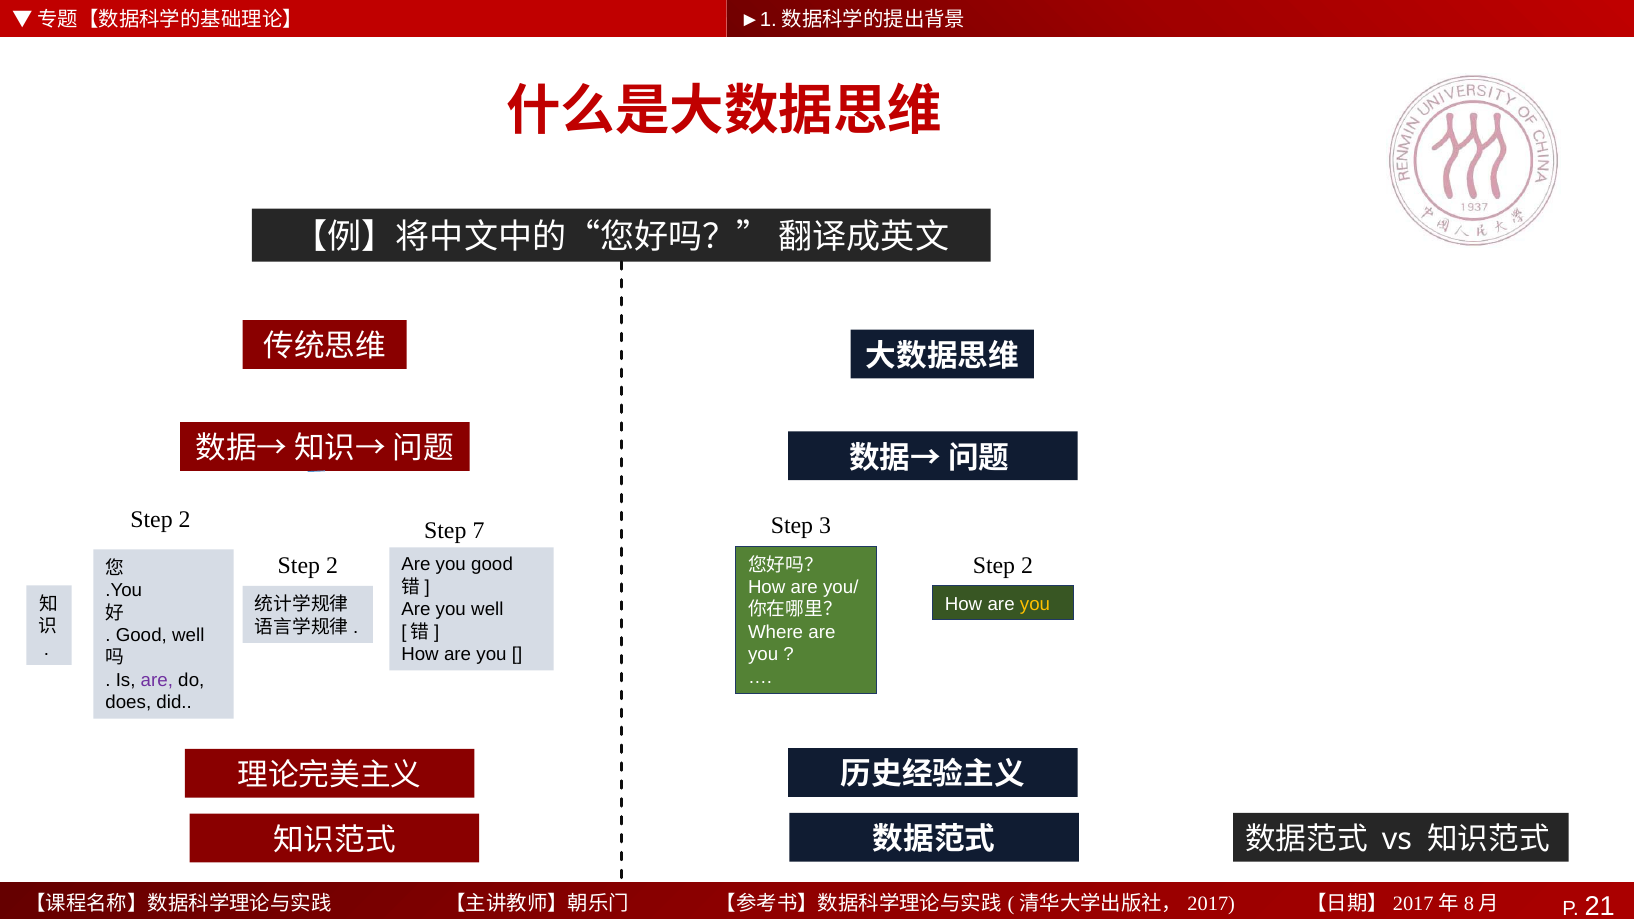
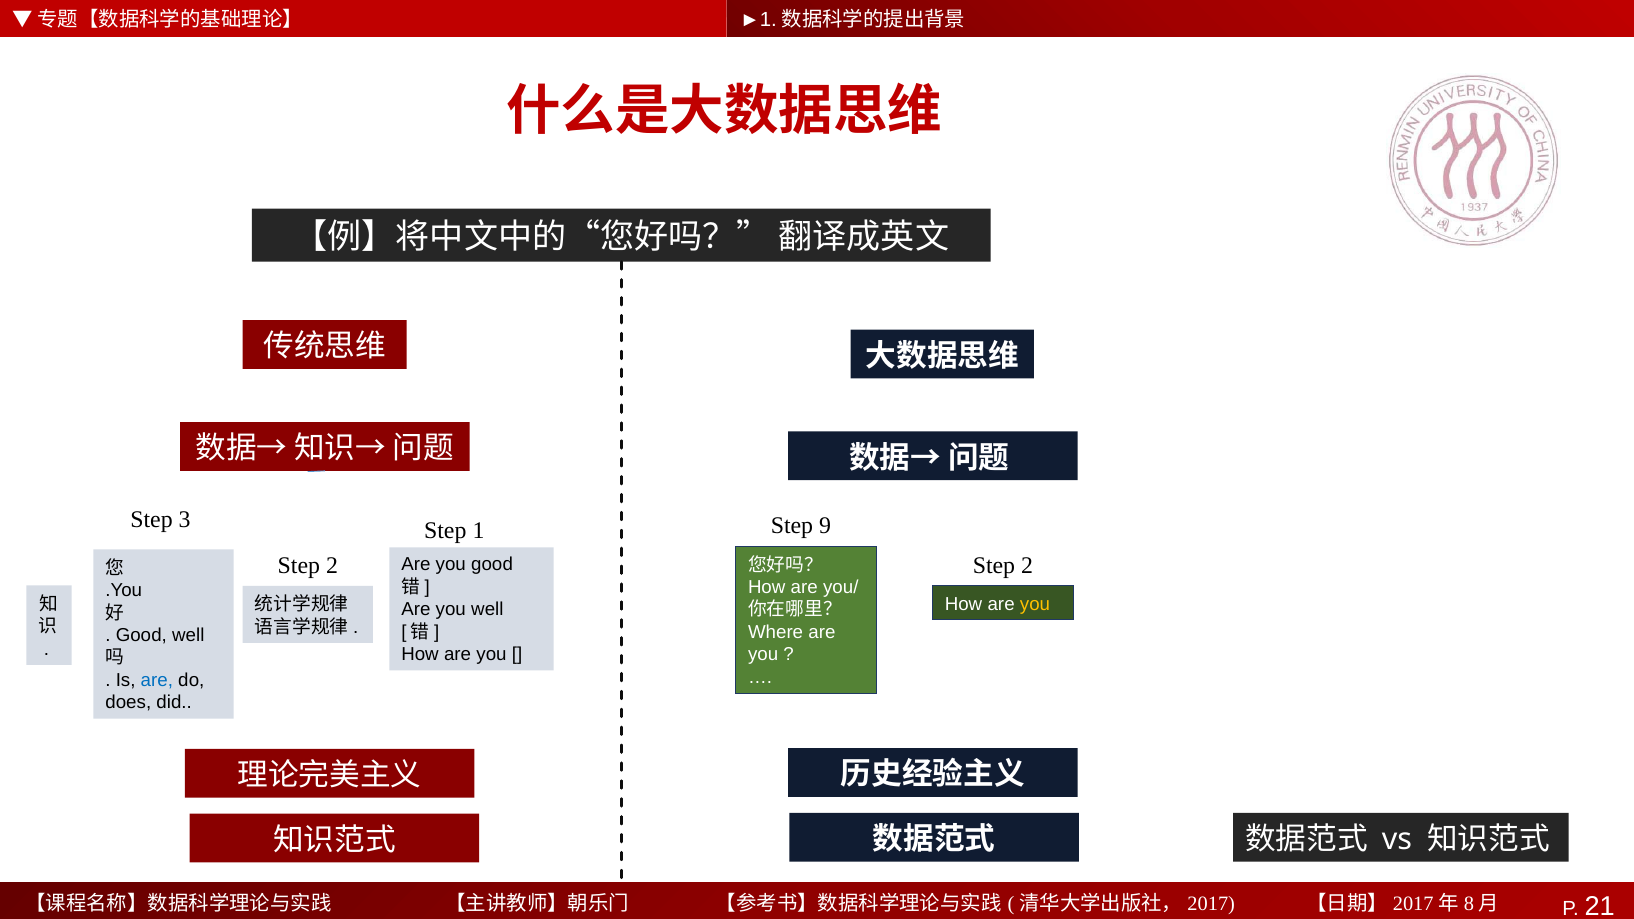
2: 2 -> 3 (185, 520)
7: 7 -> 1 (478, 531)
3: 3 -> 9 (825, 525)
are colour: purple -> blue (157, 680)
